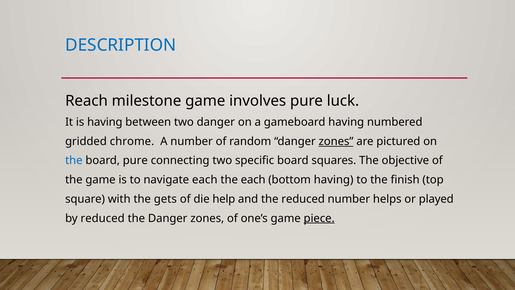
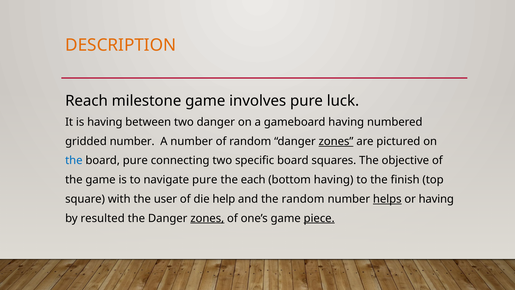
DESCRIPTION colour: blue -> orange (121, 45)
gridded chrome: chrome -> number (132, 141)
navigate each: each -> pure (205, 180)
gets: gets -> user (165, 199)
the reduced: reduced -> random (303, 199)
helps underline: none -> present (387, 199)
or played: played -> having (436, 199)
by reduced: reduced -> resulted (103, 218)
zones underline: none -> present (207, 218)
